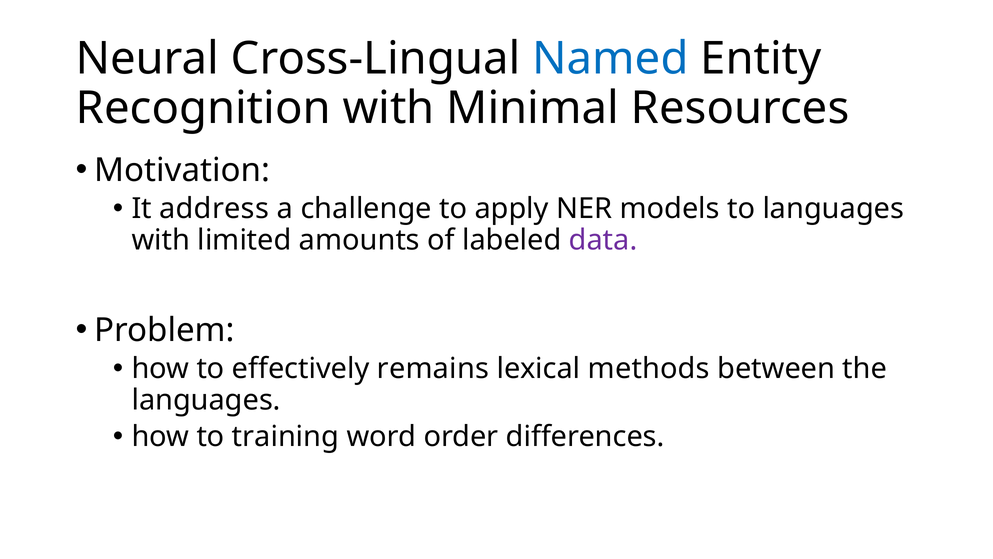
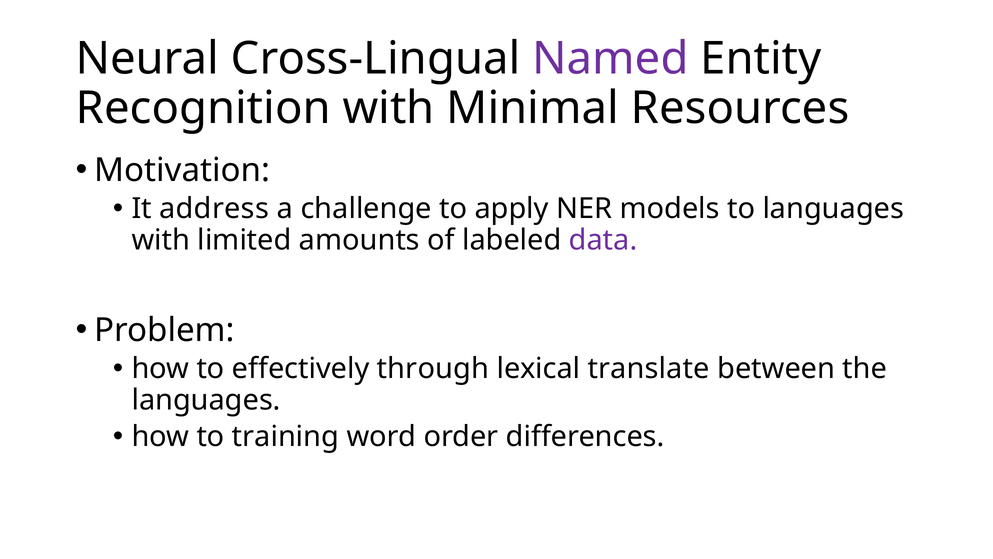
Named colour: blue -> purple (610, 59)
remains: remains -> through (433, 369)
methods: methods -> translate (649, 369)
